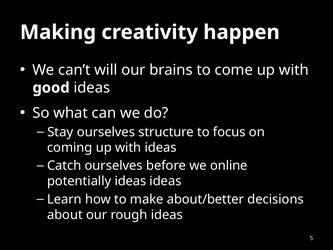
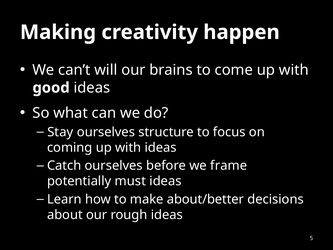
online: online -> frame (229, 166)
potentially ideas: ideas -> must (130, 181)
